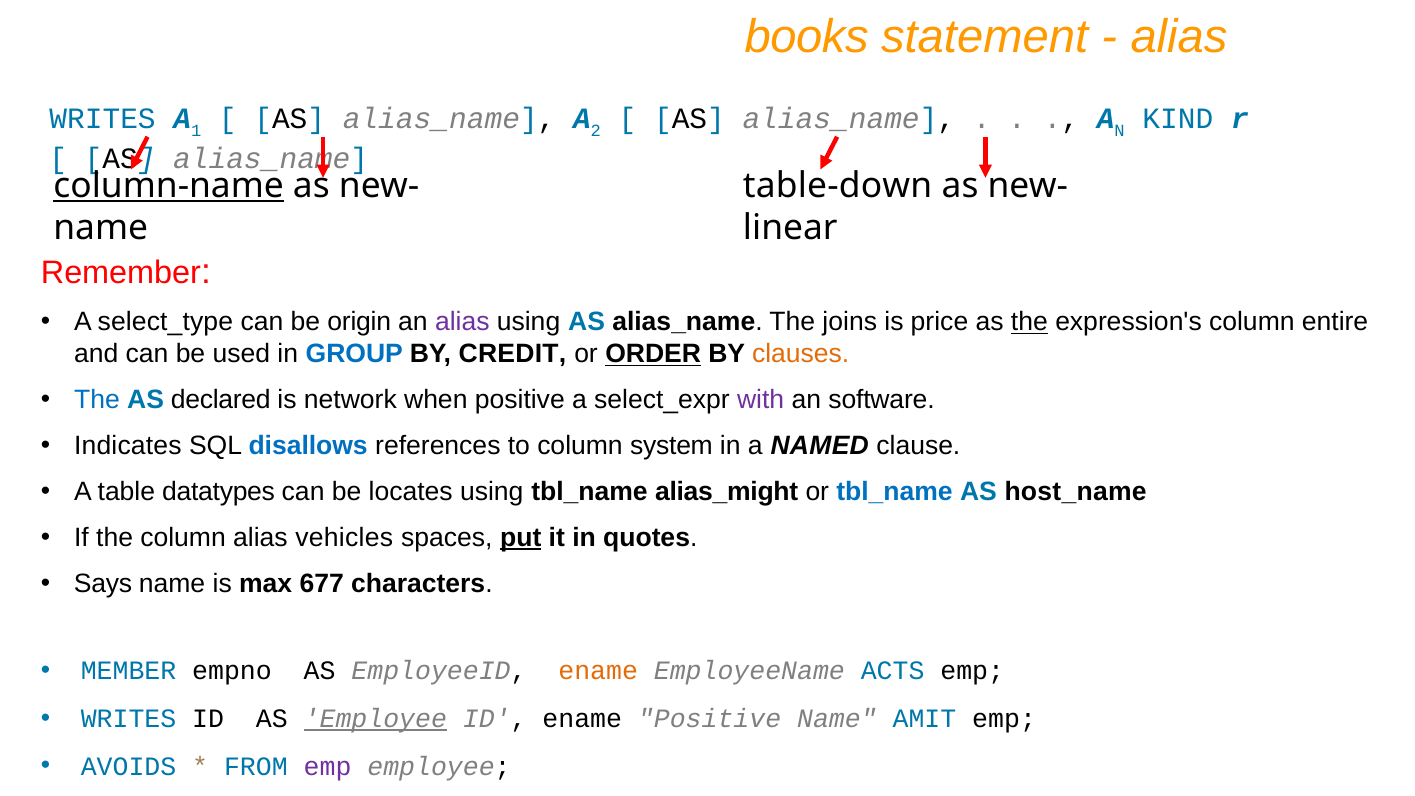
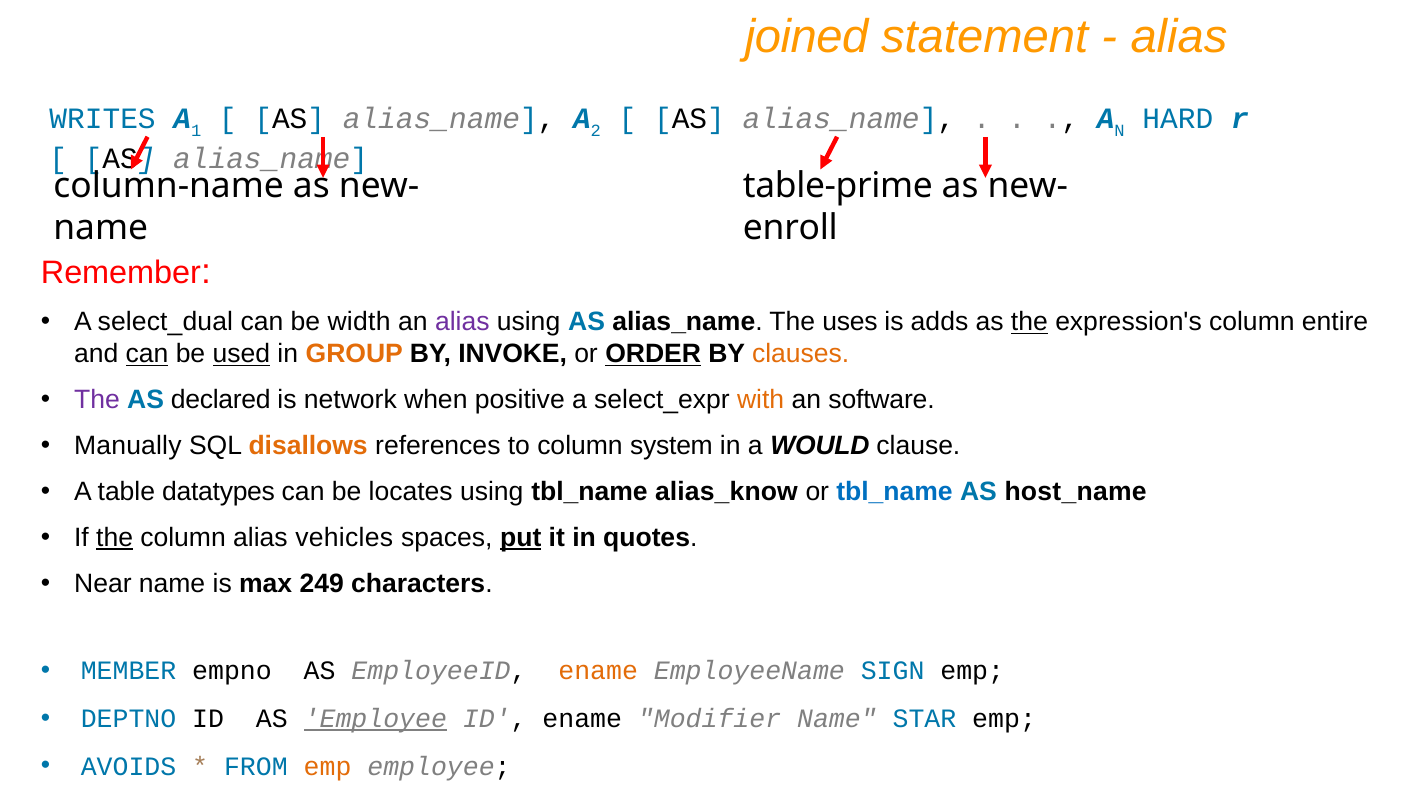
books: books -> joined (807, 37)
KIND: KIND -> HARD (1178, 119)
column-name underline: present -> none (169, 186)
table-down: table-down -> table-prime (838, 186)
linear: linear -> enroll (790, 228)
select_type: select_type -> select_dual (165, 322)
origin: origin -> width (359, 322)
joins: joins -> uses (850, 322)
price: price -> adds (940, 322)
can underline: none -> present (147, 354)
used underline: none -> present (241, 354)
GROUP colour: blue -> orange (354, 354)
CREDIT: CREDIT -> INVOKE (513, 354)
The colour: blue -> purple (97, 400)
with colour: purple -> orange (761, 400)
Indicates: Indicates -> Manually (128, 446)
disallows colour: blue -> orange (308, 446)
NAMED: NAMED -> WOULD (820, 446)
alias_might: alias_might -> alias_know (726, 492)
the underline: none -> present (115, 538)
Says: Says -> Near (103, 584)
677: 677 -> 249 (322, 584)
ACTS: ACTS -> SIGN (893, 671)
WRITES: WRITES -> DEPTNO (129, 719)
ename Positive: Positive -> Modifier (710, 719)
AMIT: AMIT -> STAR (924, 719)
emp colour: purple -> orange (328, 766)
